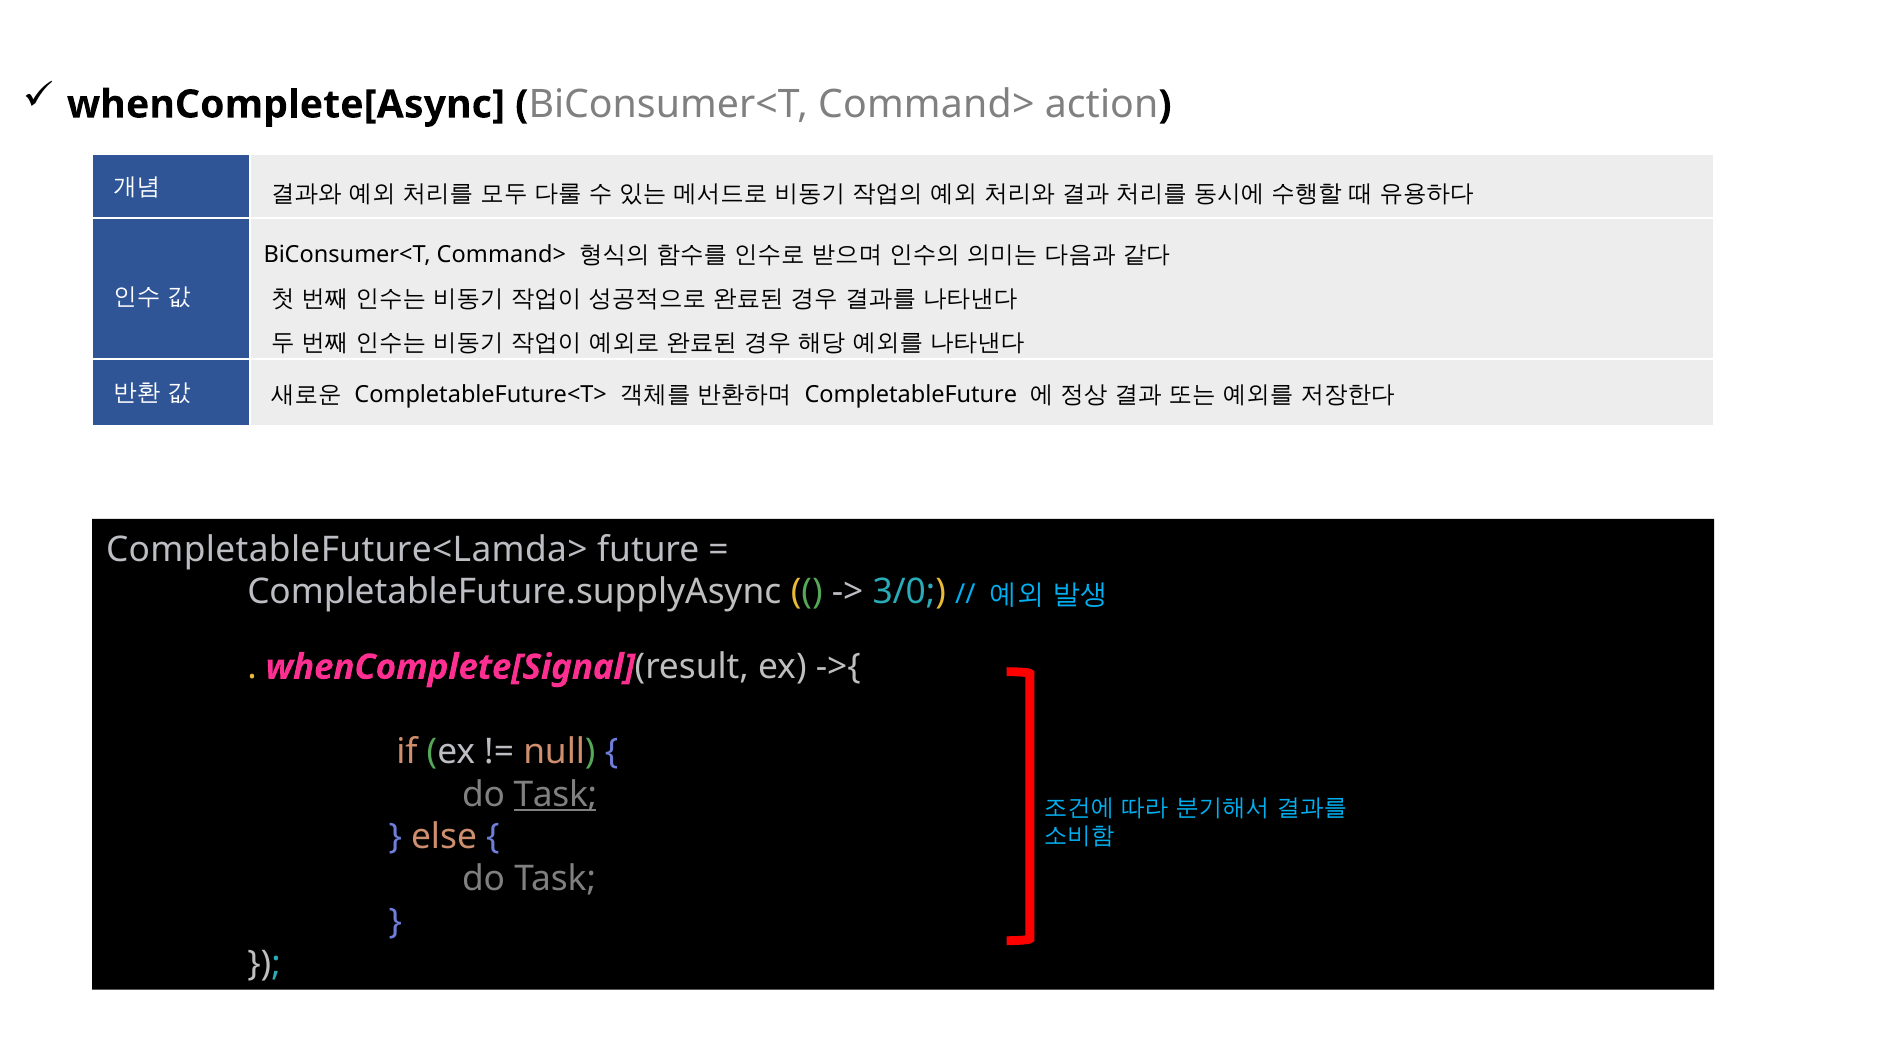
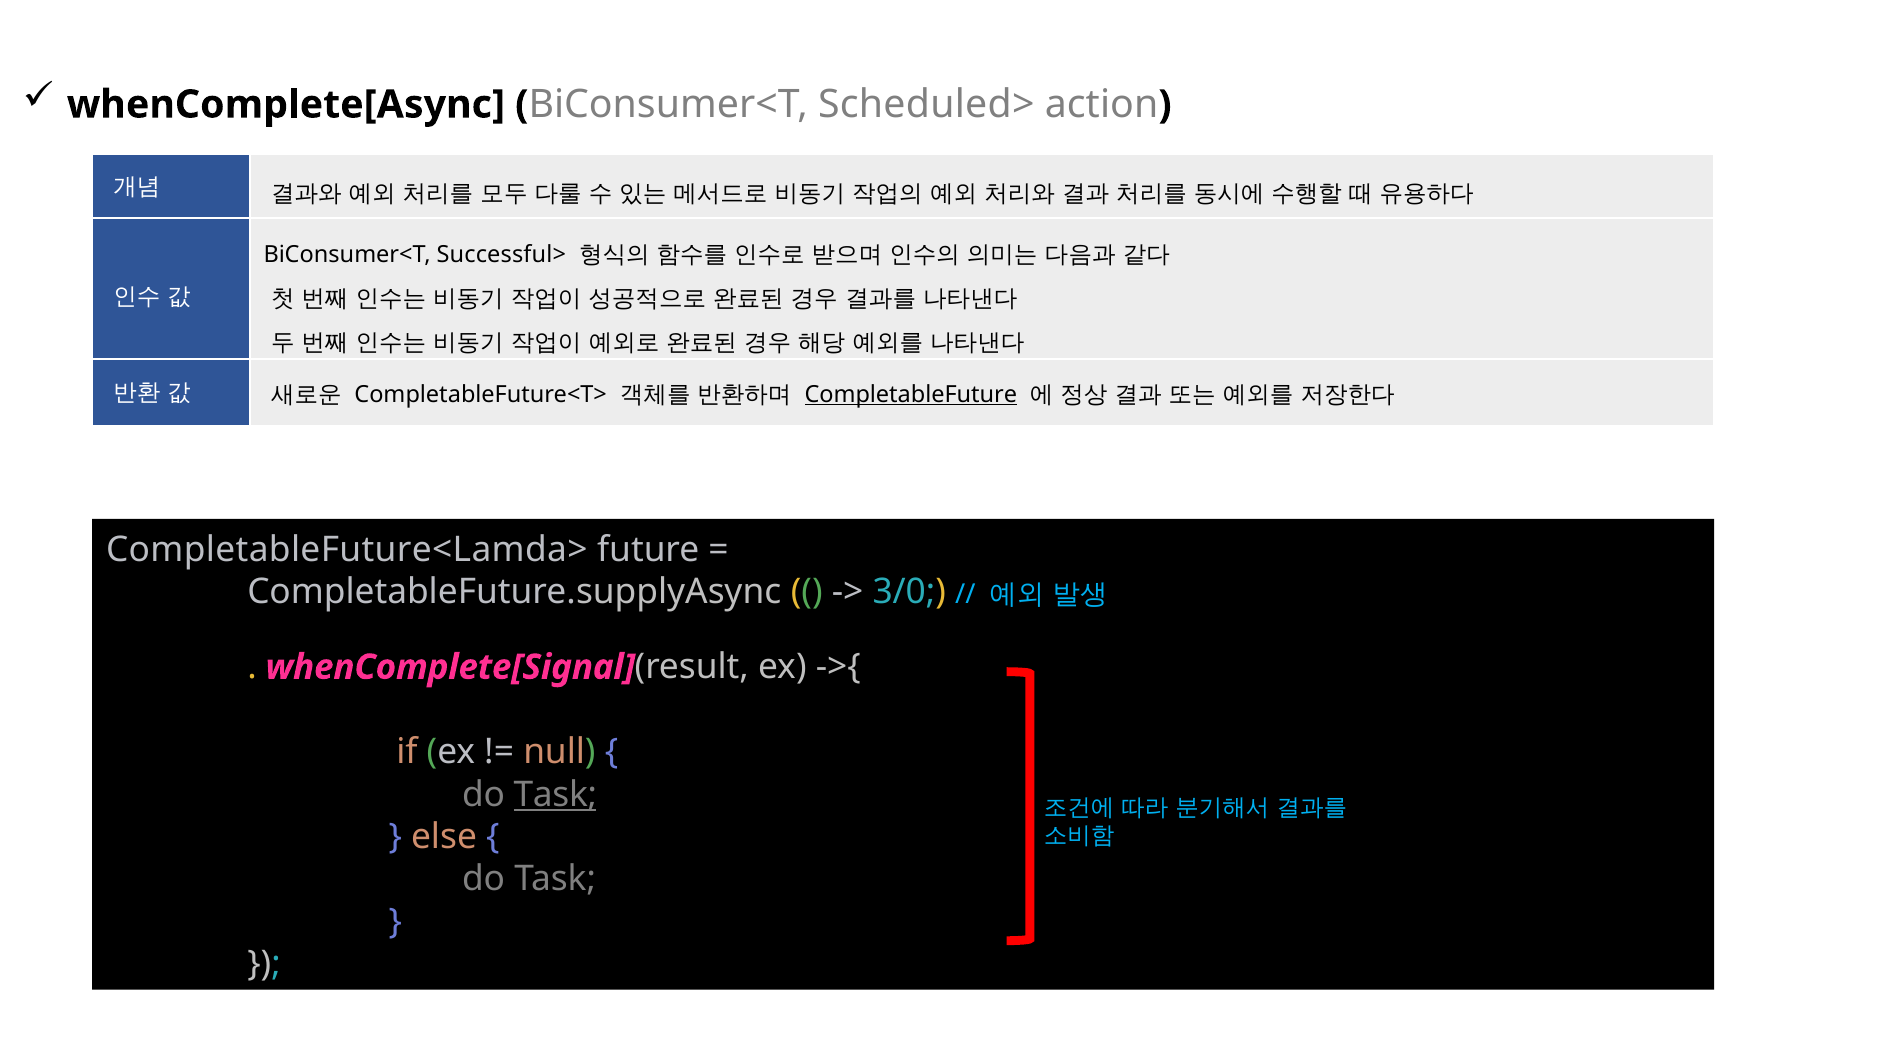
Command>: Command> -> Scheduled> (926, 105)
Command>: Command> -> Successful> (501, 254)
CompletableFuture underline: none -> present (911, 394)
